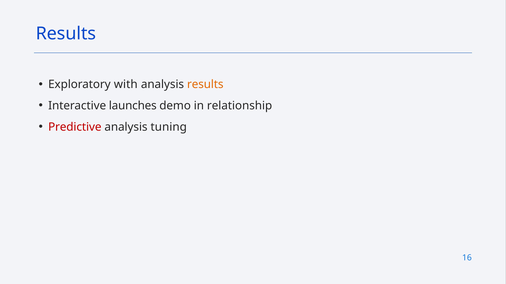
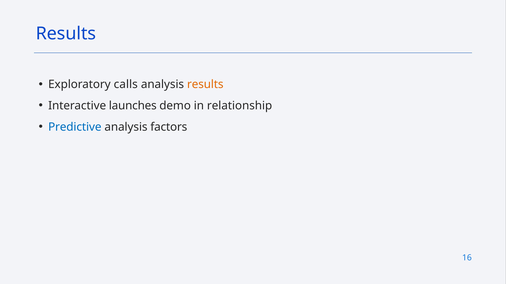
with: with -> calls (126, 85)
Predictive colour: red -> blue (75, 127)
tuning: tuning -> factors (169, 127)
